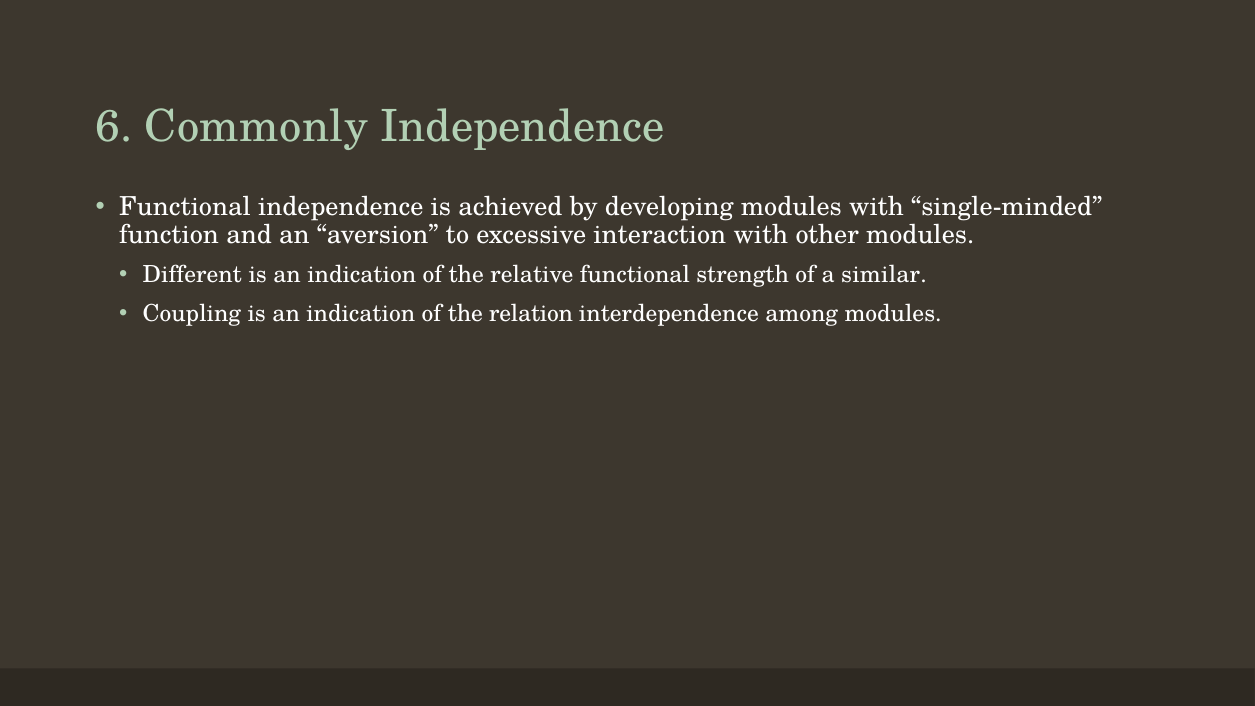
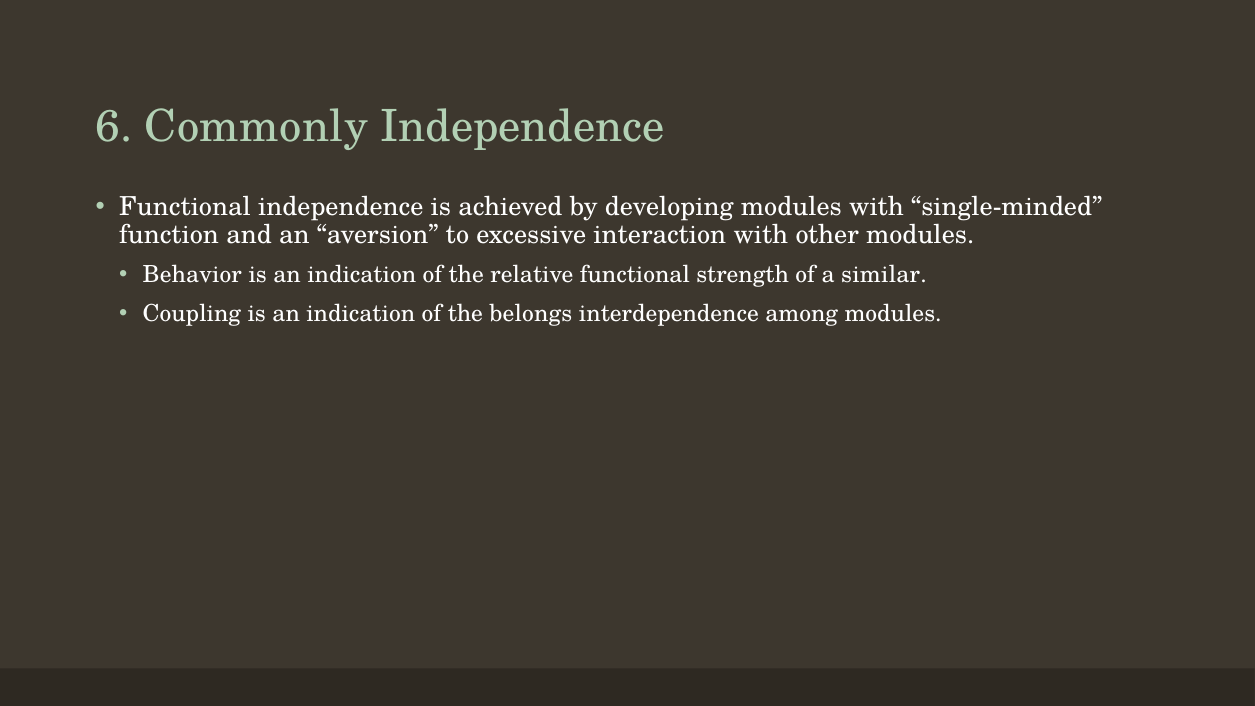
Different: Different -> Behavior (192, 275)
relation: relation -> belongs (531, 313)
